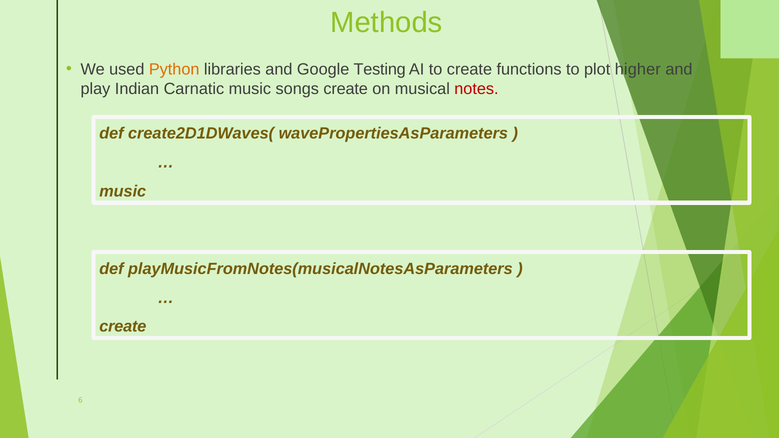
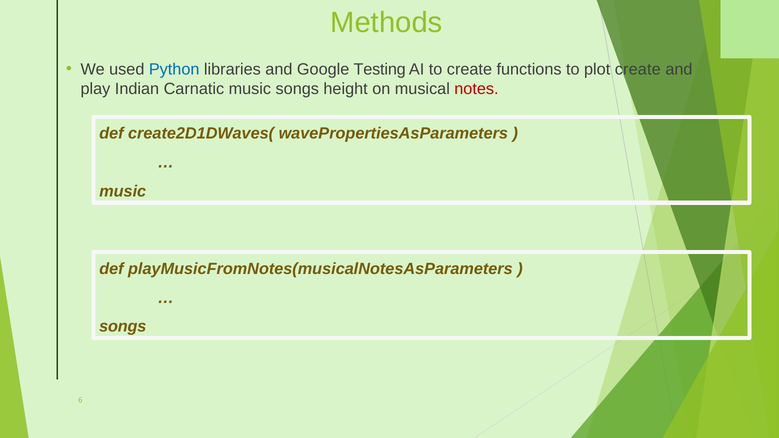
Python colour: orange -> blue (174, 69)
plot higher: higher -> create (638, 69)
songs create: create -> height (346, 89)
create: create -> songs (123, 327)
